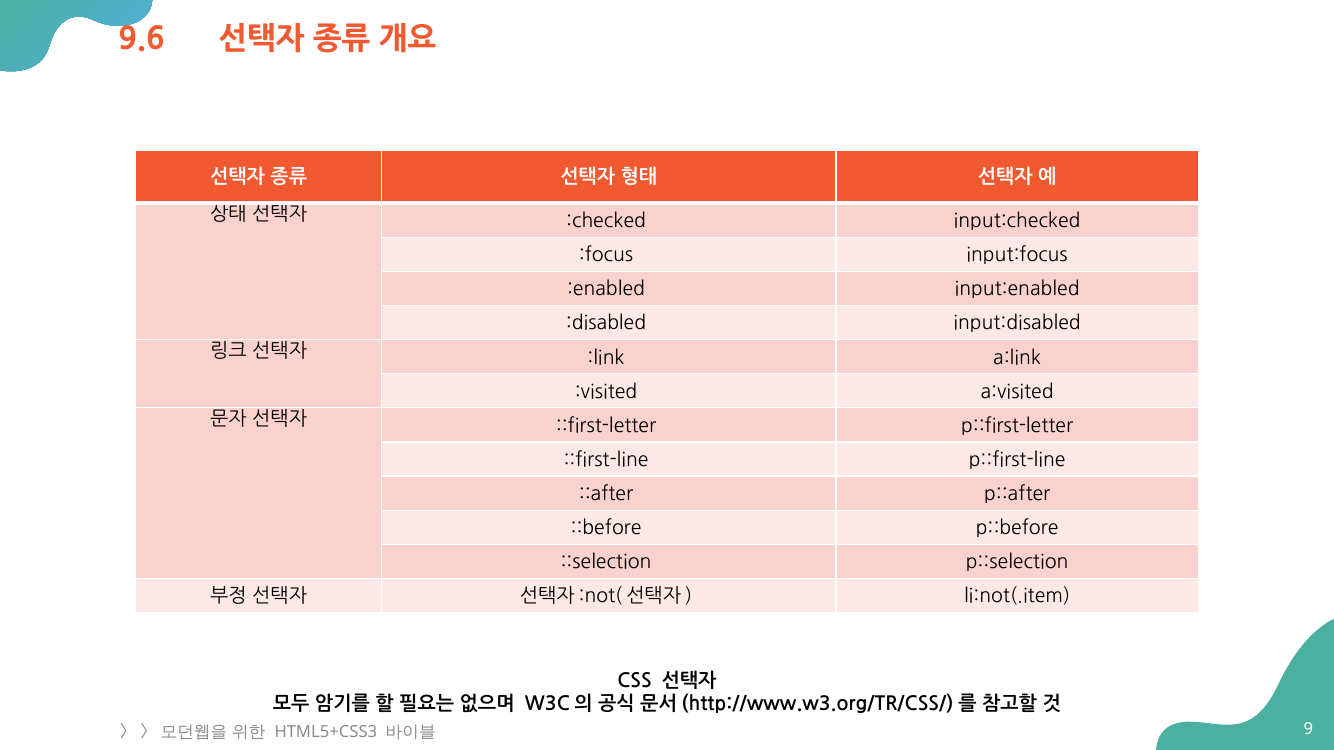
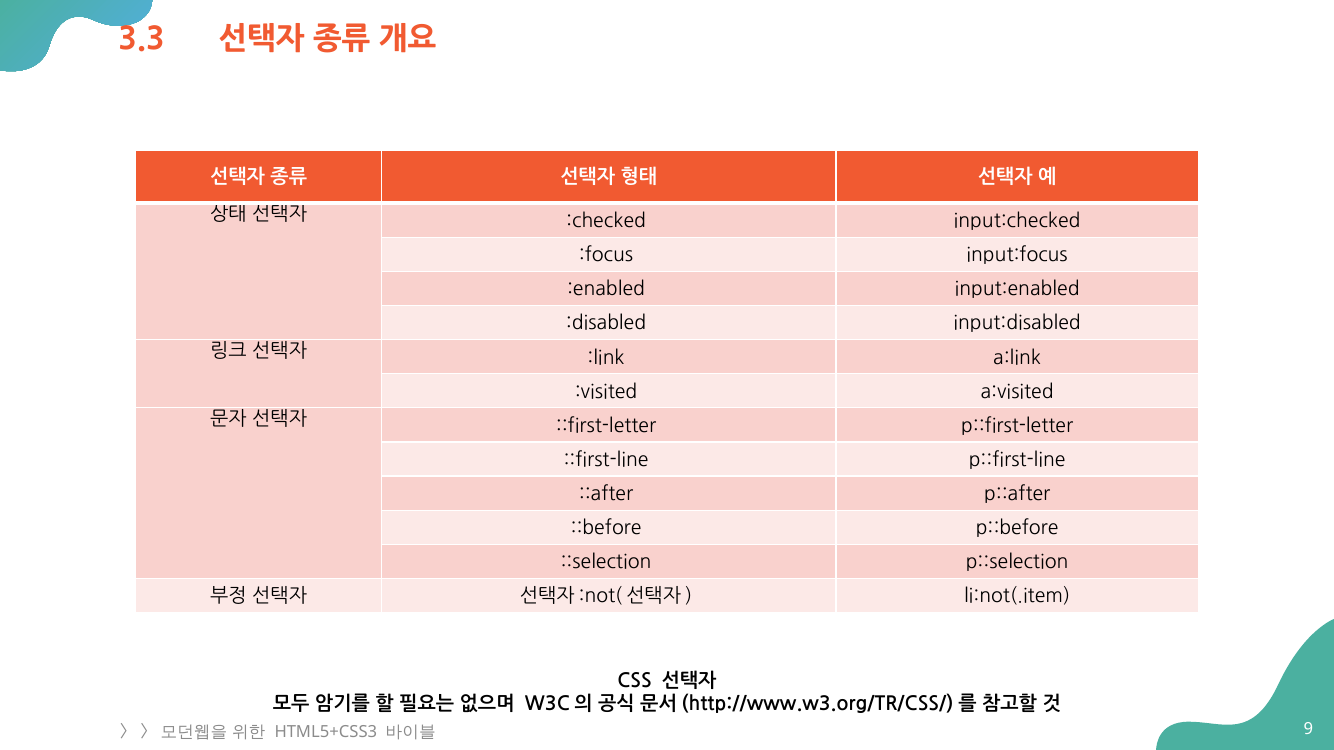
9.6: 9.6 -> 3.3 (142, 40)
